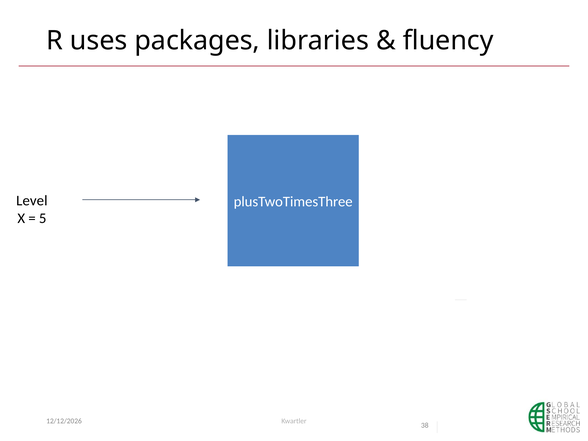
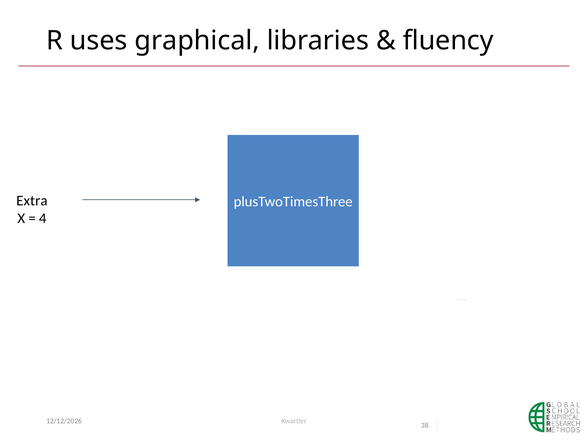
packages: packages -> graphical (197, 41)
Level: Level -> Extra (32, 201)
5: 5 -> 4 (43, 218)
